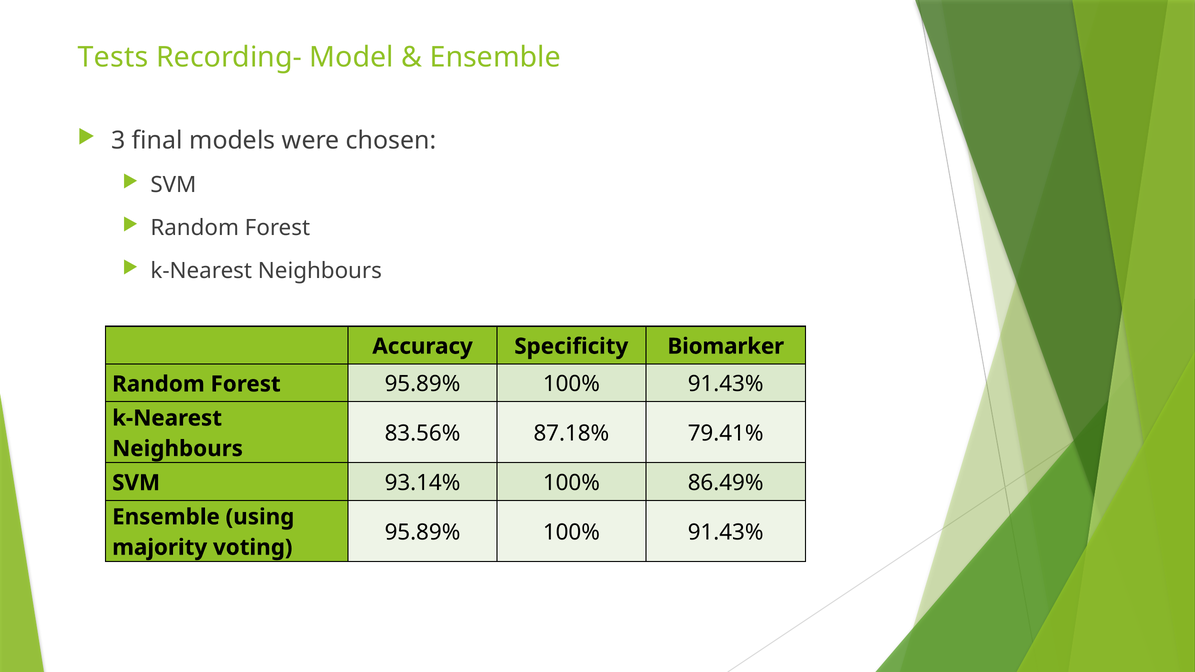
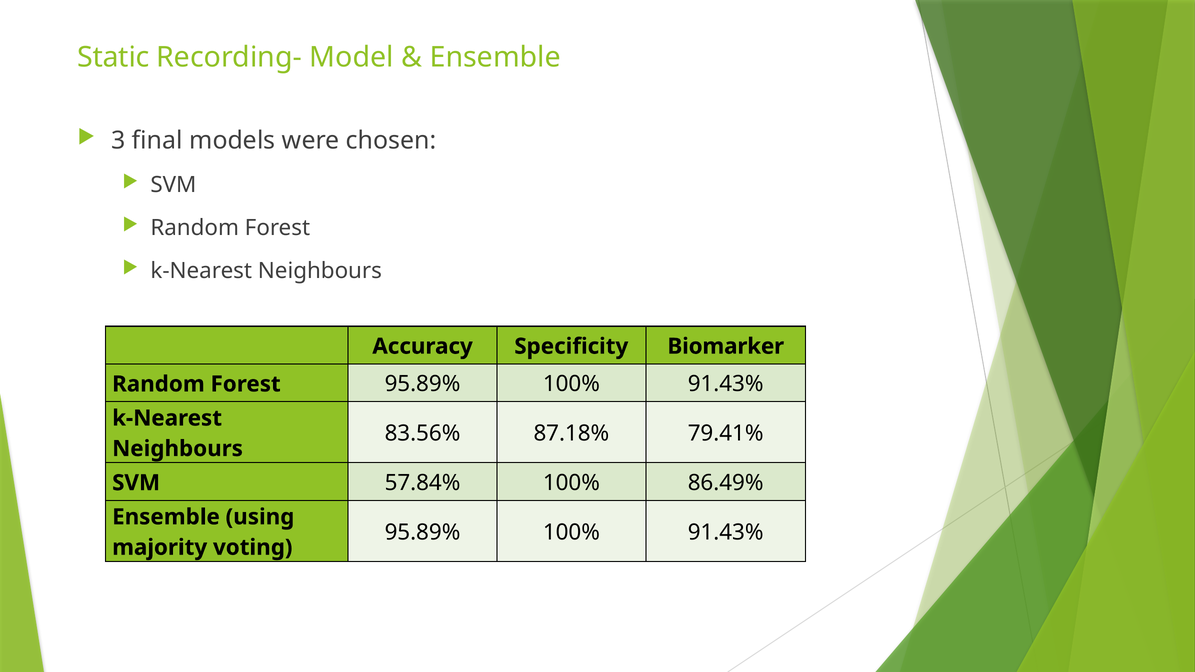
Tests: Tests -> Static (113, 57)
93.14%: 93.14% -> 57.84% (423, 483)
